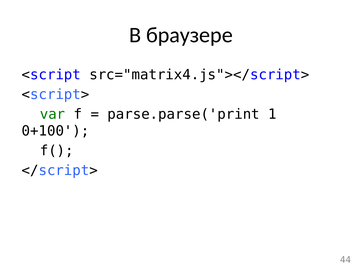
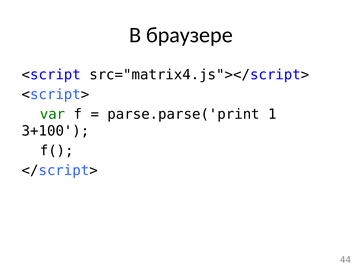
0+100: 0+100 -> 3+100 (56, 131)
